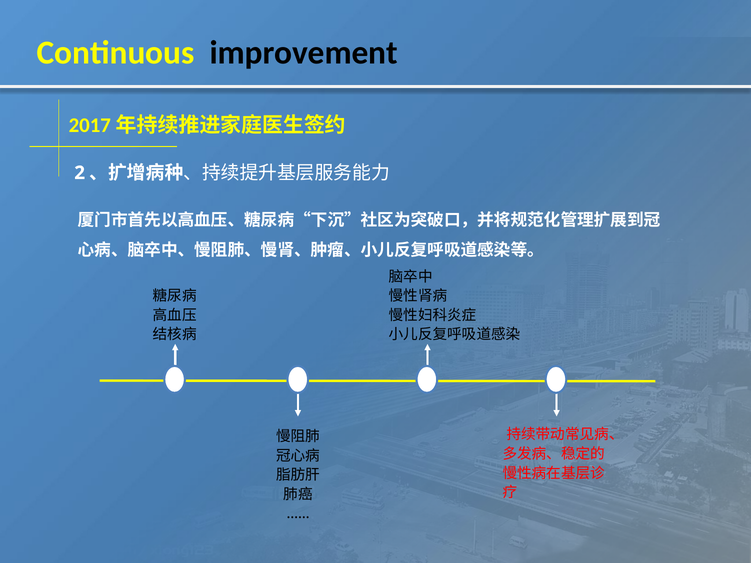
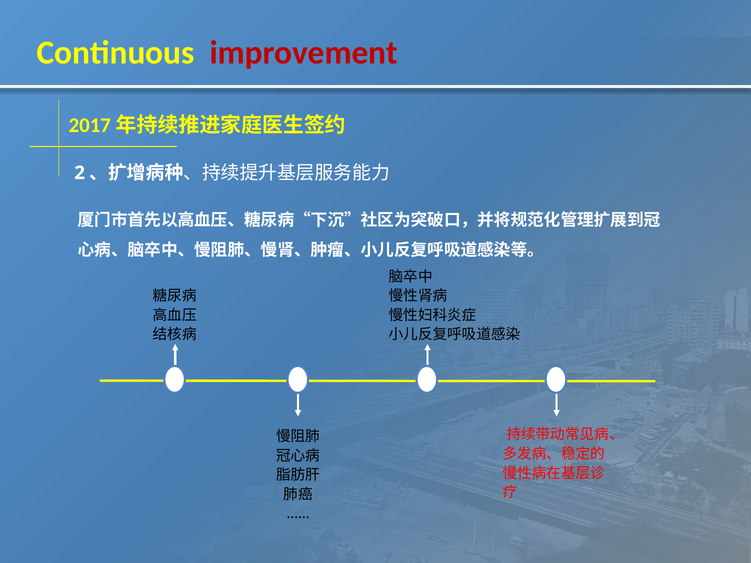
improvement colour: black -> red (304, 53)
